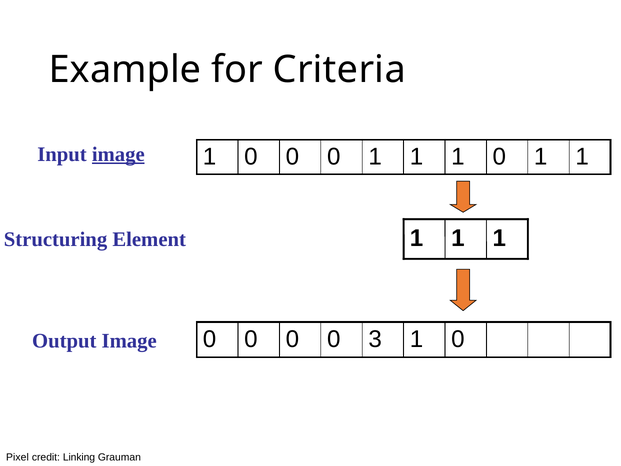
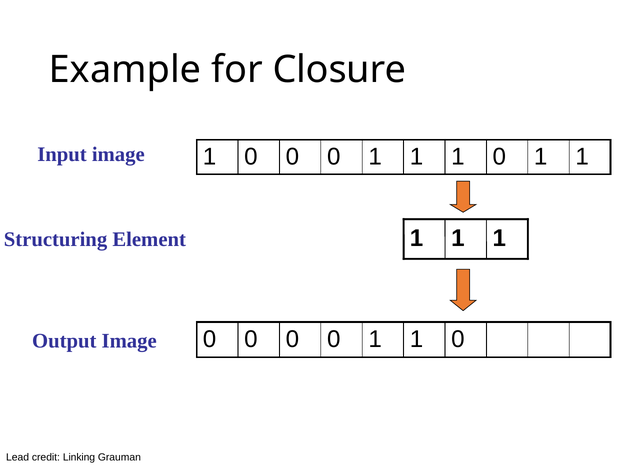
Criteria: Criteria -> Closure (340, 70)
image underline: present -> none (118, 154)
3: 3 -> 1 (375, 339)
Pixel: Pixel -> Lead (18, 457)
